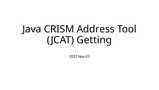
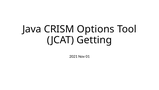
Address: Address -> Options (96, 29)
